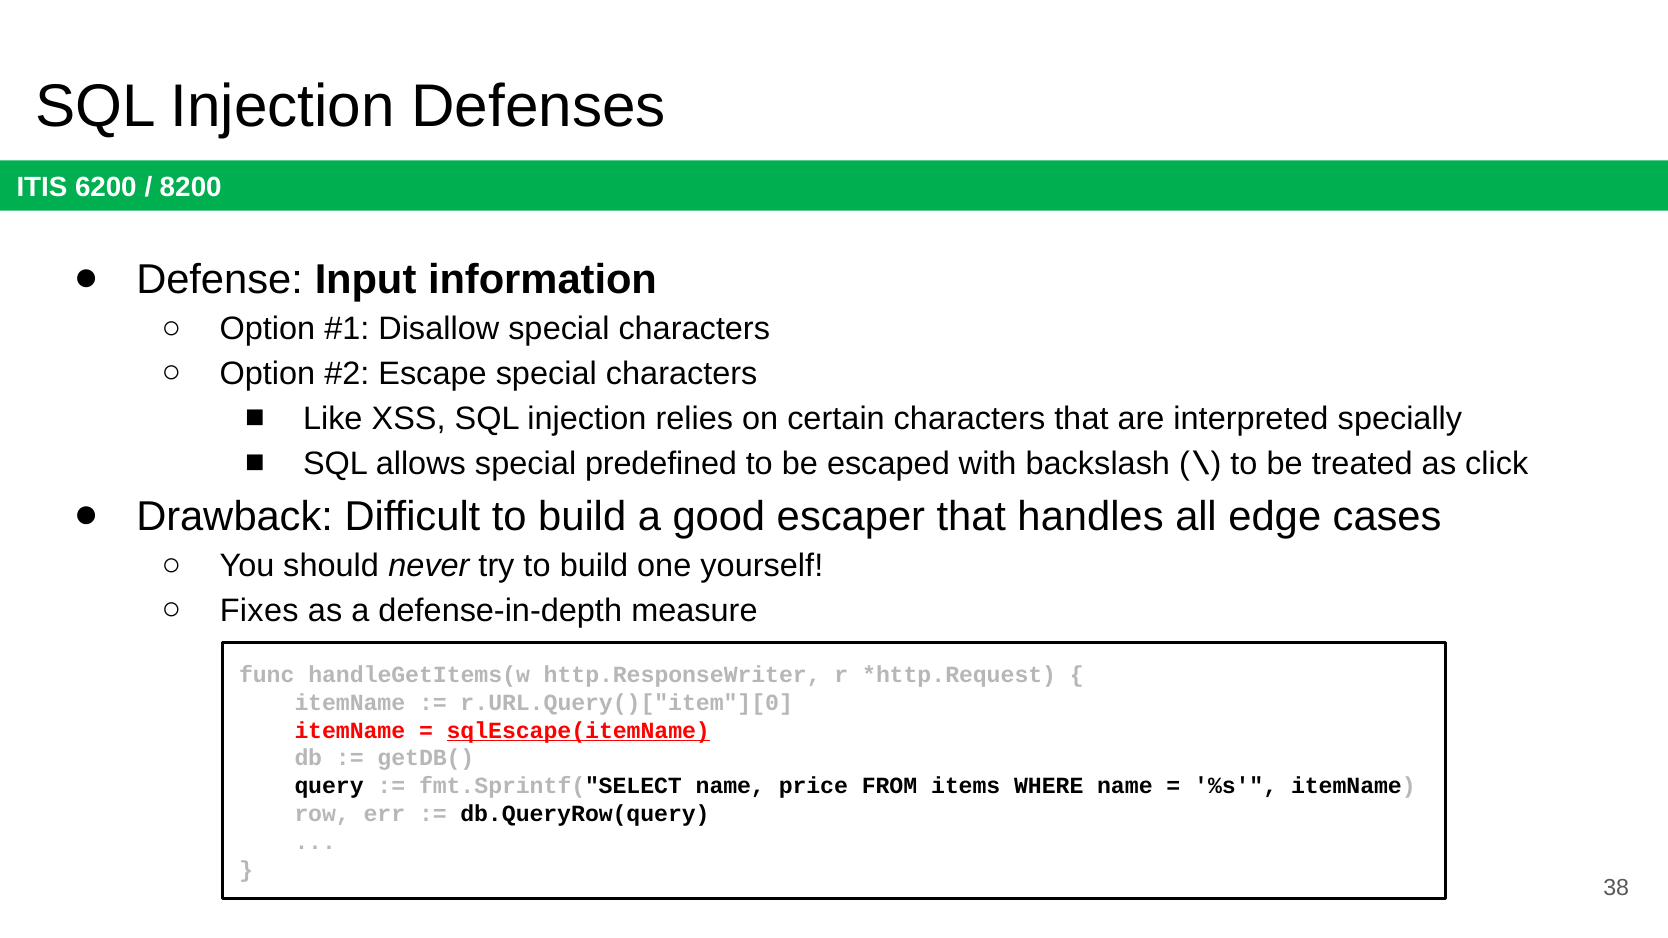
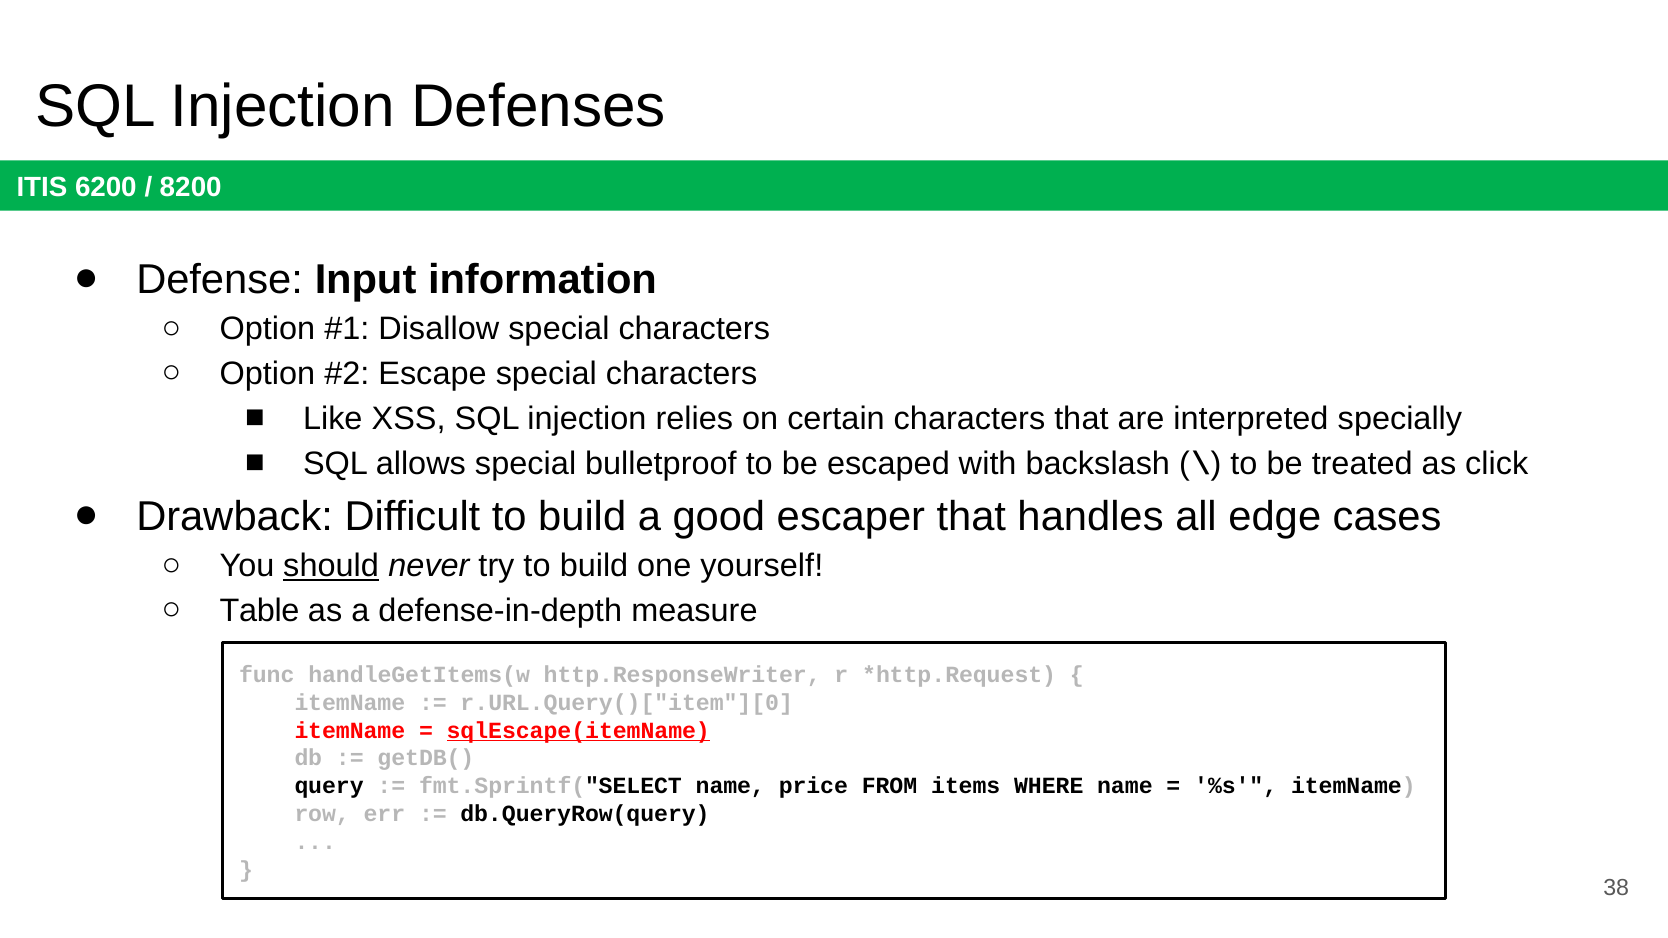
predefined: predefined -> bulletproof (661, 464)
should underline: none -> present (331, 566)
Fixes: Fixes -> Table (260, 611)
